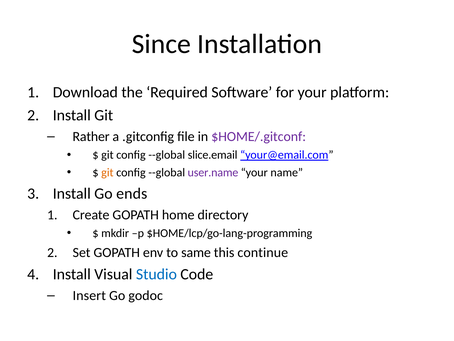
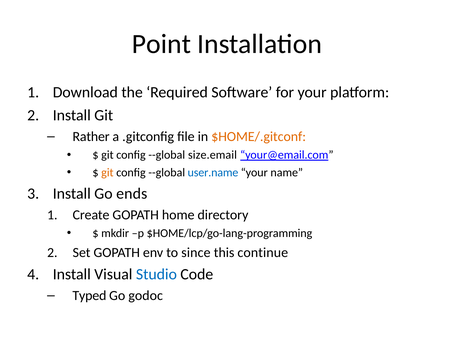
Since: Since -> Point (161, 44)
$HOME/.gitconf colour: purple -> orange (259, 136)
slice.email: slice.email -> size.email (212, 155)
user.name colour: purple -> blue (213, 172)
same: same -> since (196, 252)
Insert: Insert -> Typed (89, 295)
